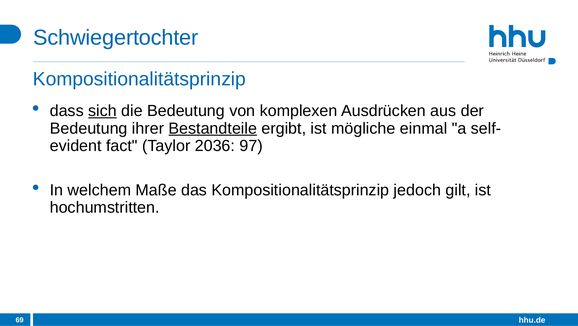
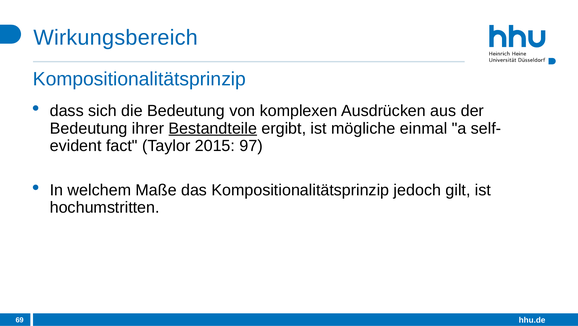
Schwiegertochter: Schwiegertochter -> Wirkungsbereich (116, 38)
sich underline: present -> none (103, 111)
2036: 2036 -> 2015 (215, 146)
